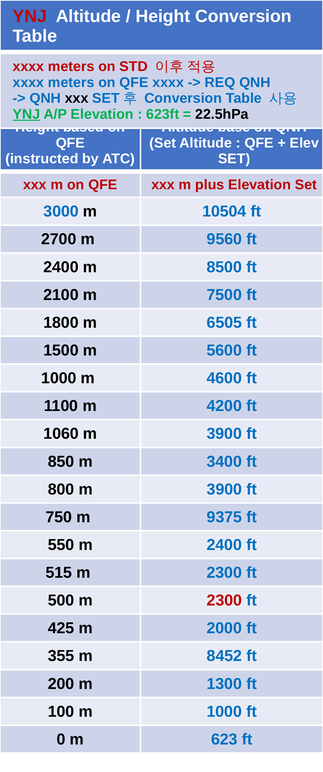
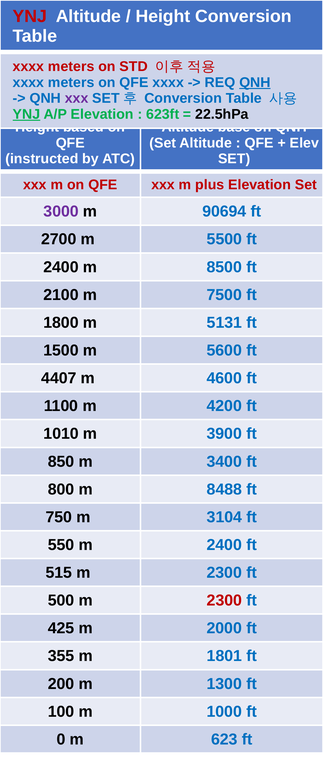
QNH underline: none -> present (255, 83)
xxx colour: black -> purple (77, 98)
3000 colour: blue -> purple (61, 212)
10504: 10504 -> 90694 (224, 212)
9560: 9560 -> 5500 (224, 240)
6505: 6505 -> 5131 (224, 323)
1000: 1000 -> 4407 (59, 379)
1060: 1060 -> 1010 (61, 434)
800 m 3900: 3900 -> 8488 (224, 490)
9375: 9375 -> 3104 (224, 518)
8452: 8452 -> 1801 (224, 657)
